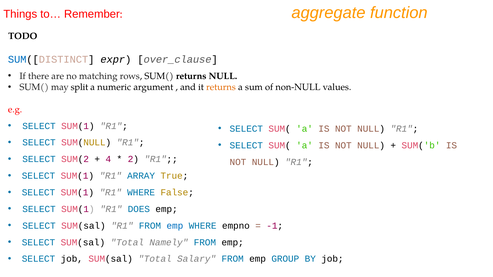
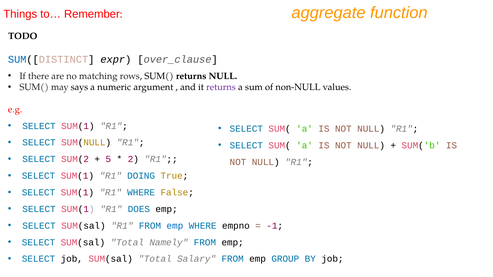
split: split -> says (79, 87)
returns colour: orange -> purple (221, 87)
4: 4 -> 5 (108, 159)
ARRAY: ARRAY -> DOING (141, 176)
